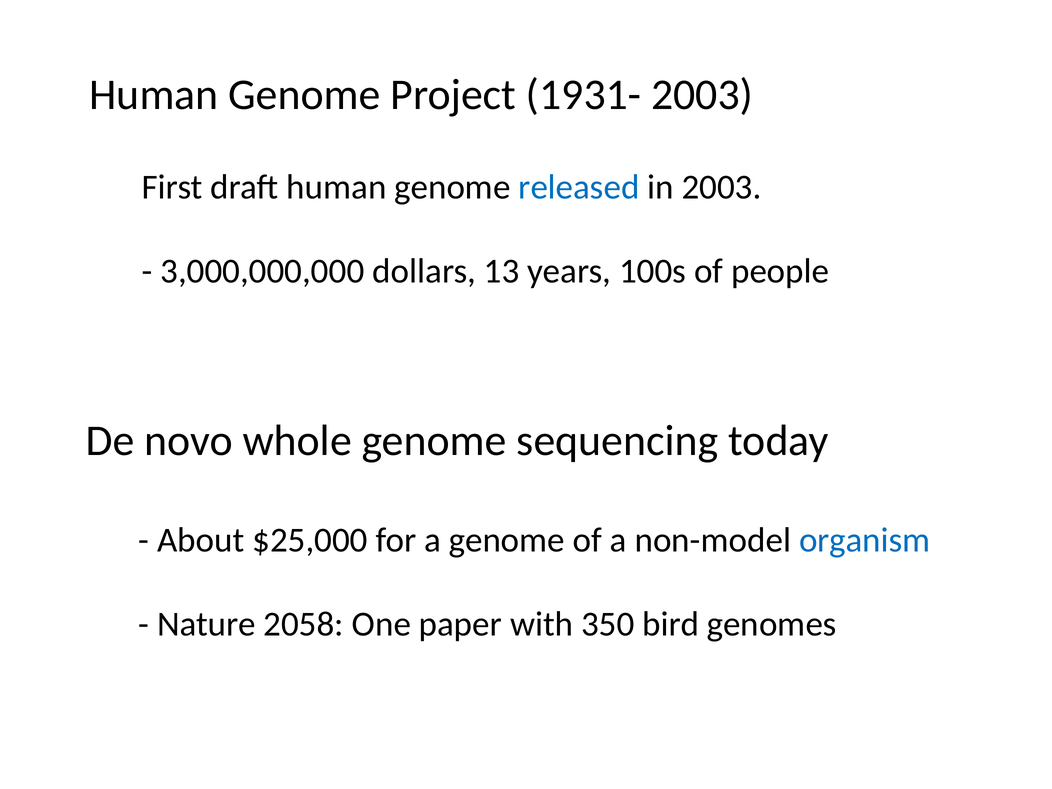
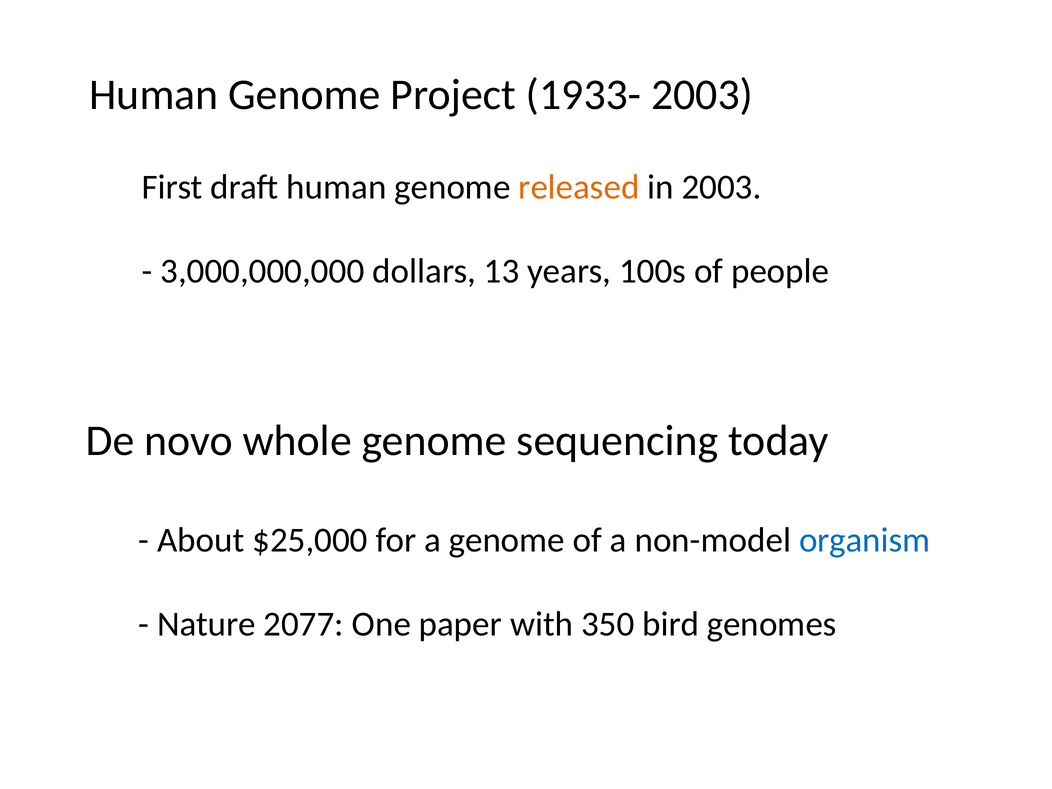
1931-: 1931- -> 1933- (584, 95)
released colour: blue -> orange (579, 187)
2058: 2058 -> 2077 (304, 624)
